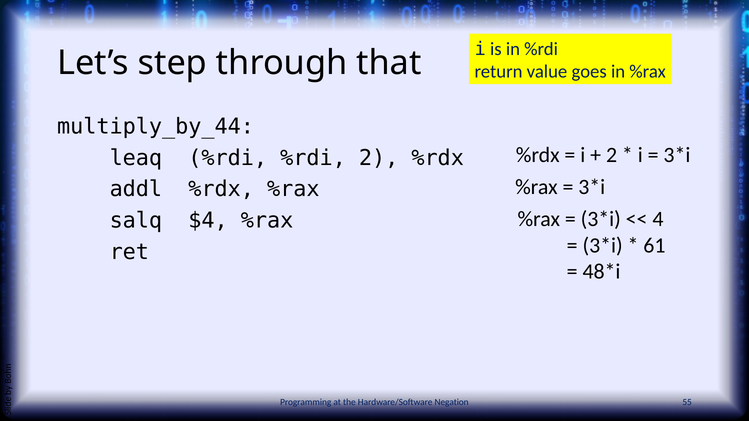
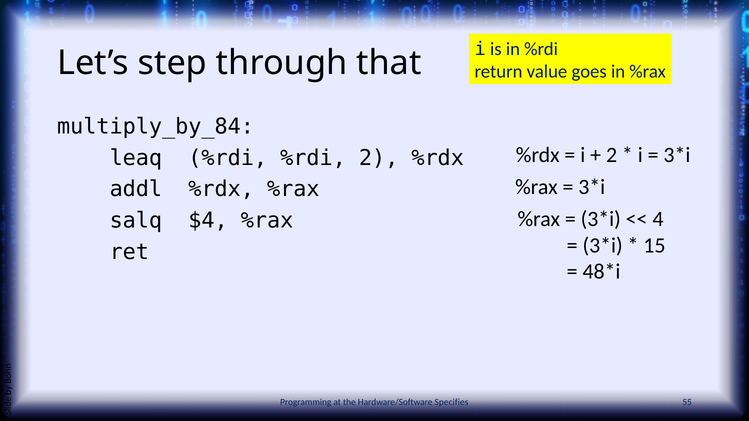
multiply_by_44: multiply_by_44 -> multiply_by_84 (156, 127)
61: 61 -> 15 (654, 246)
Negation: Negation -> Specifies (452, 402)
